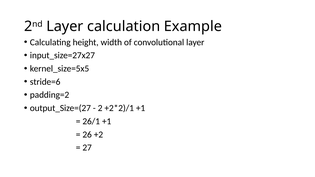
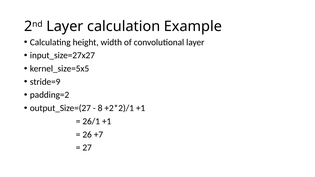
stride=6: stride=6 -> stride=9 (45, 82)
2: 2 -> 8 (100, 108)
+2: +2 -> +7 (98, 135)
